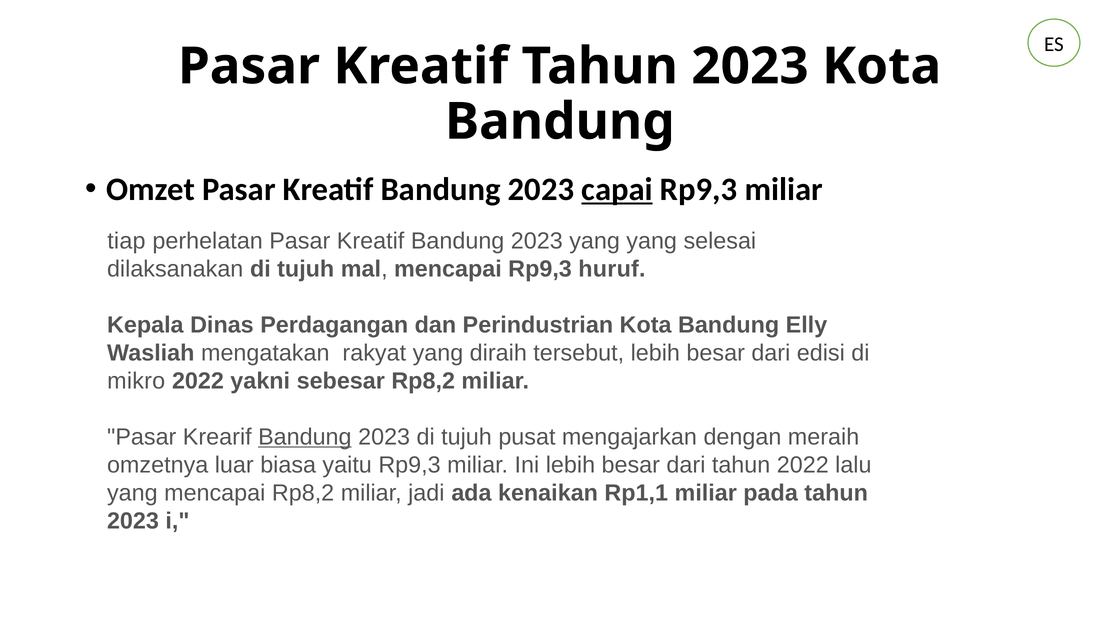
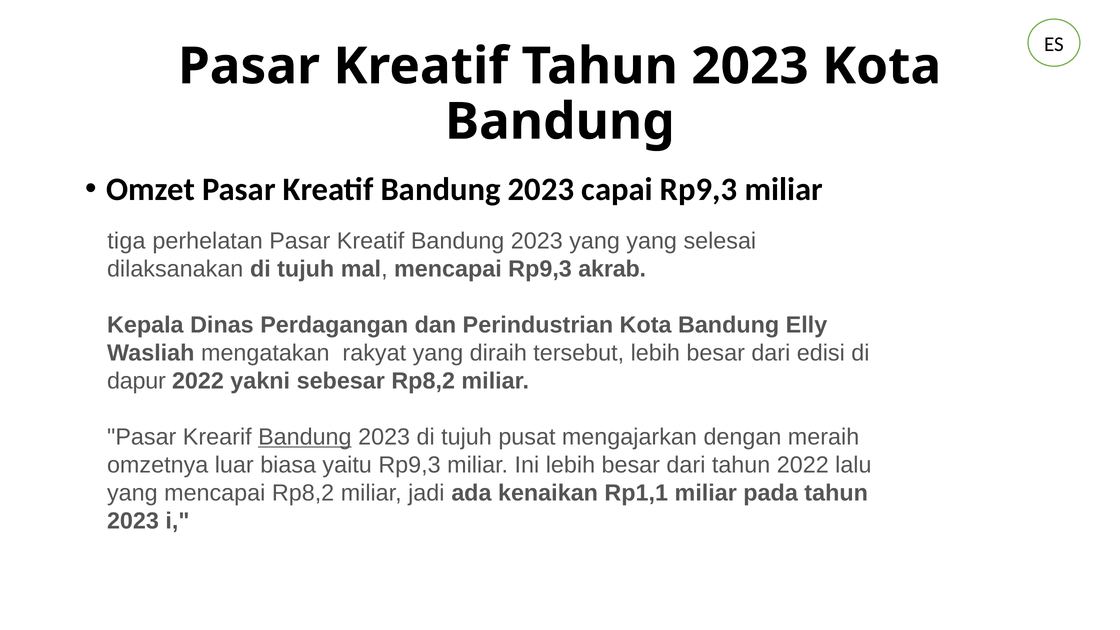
capai underline: present -> none (617, 189)
tiap: tiap -> tiga (126, 241)
huruf: huruf -> akrab (612, 269)
mikro: mikro -> dapur (136, 381)
